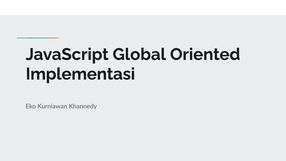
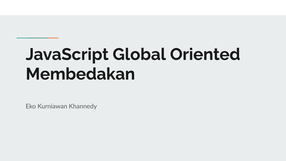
Implementasi: Implementasi -> Membedakan (80, 74)
